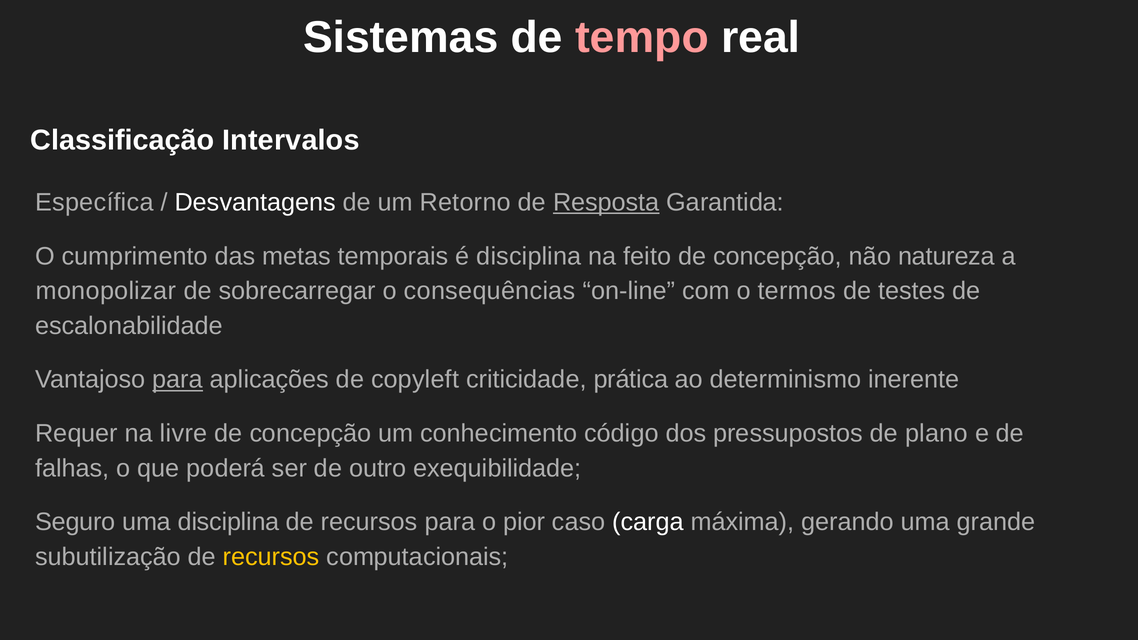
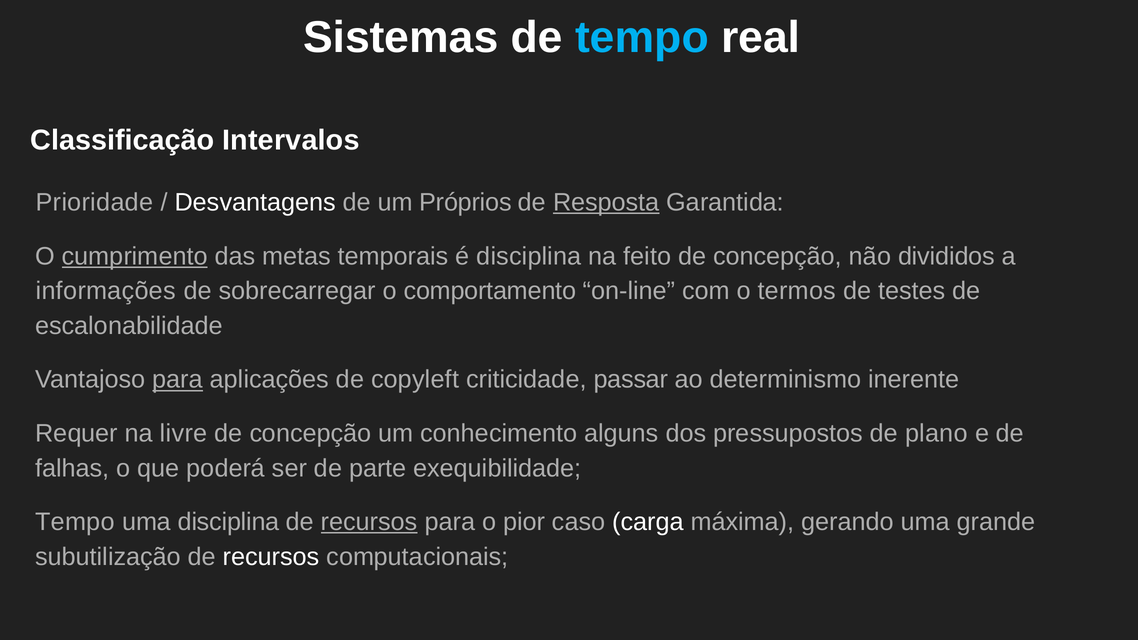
tempo colour: pink -> light blue (642, 38)
Específica: Específica -> Prioridade (94, 203)
Retorno: Retorno -> Próprios (466, 203)
cumprimento underline: none -> present (135, 256)
natureza: natureza -> divididos (946, 256)
monopolizar: monopolizar -> informações (106, 291)
consequências: consequências -> comportamento (490, 291)
prática: prática -> passar (631, 380)
código: código -> alguns (621, 434)
outro: outro -> parte (378, 468)
Seguro: Seguro -> Tempo (75, 522)
recursos underline: none -> present (369, 522)
recursos colour: yellow -> white (271, 557)
